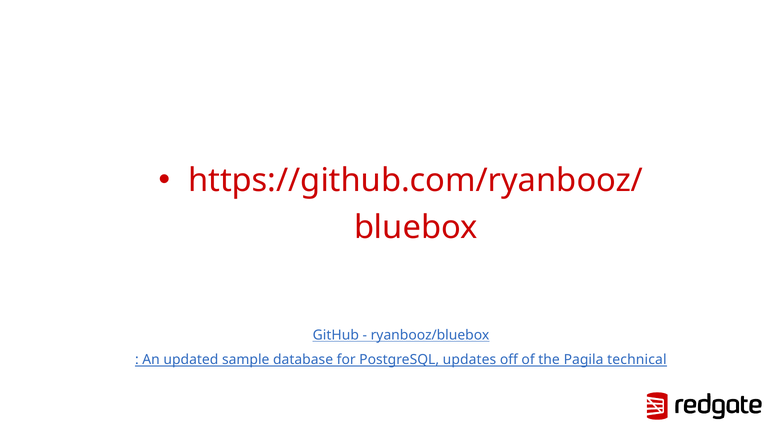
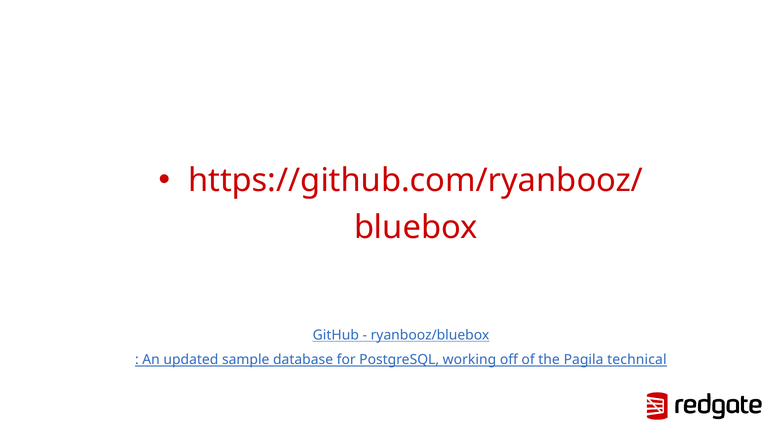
updates: updates -> working (470, 360)
